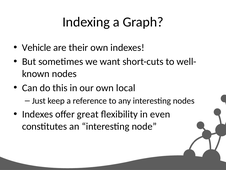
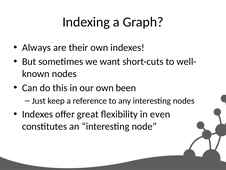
Vehicle: Vehicle -> Always (36, 47)
local: local -> been (126, 88)
